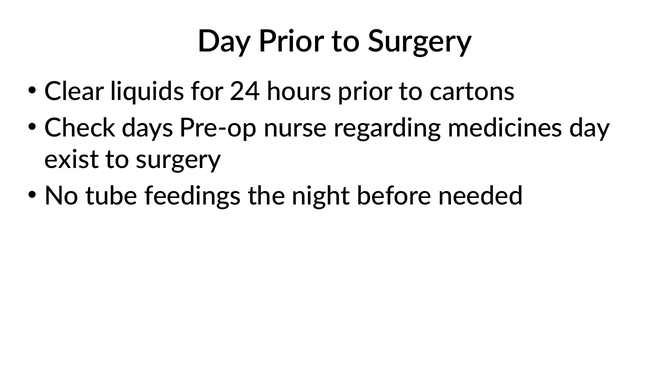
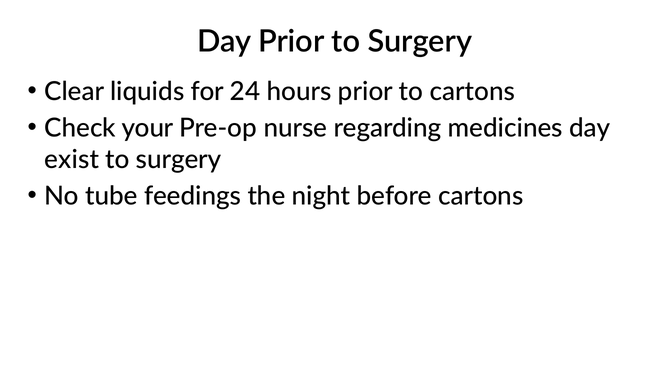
days: days -> your (148, 128)
before needed: needed -> cartons (481, 196)
